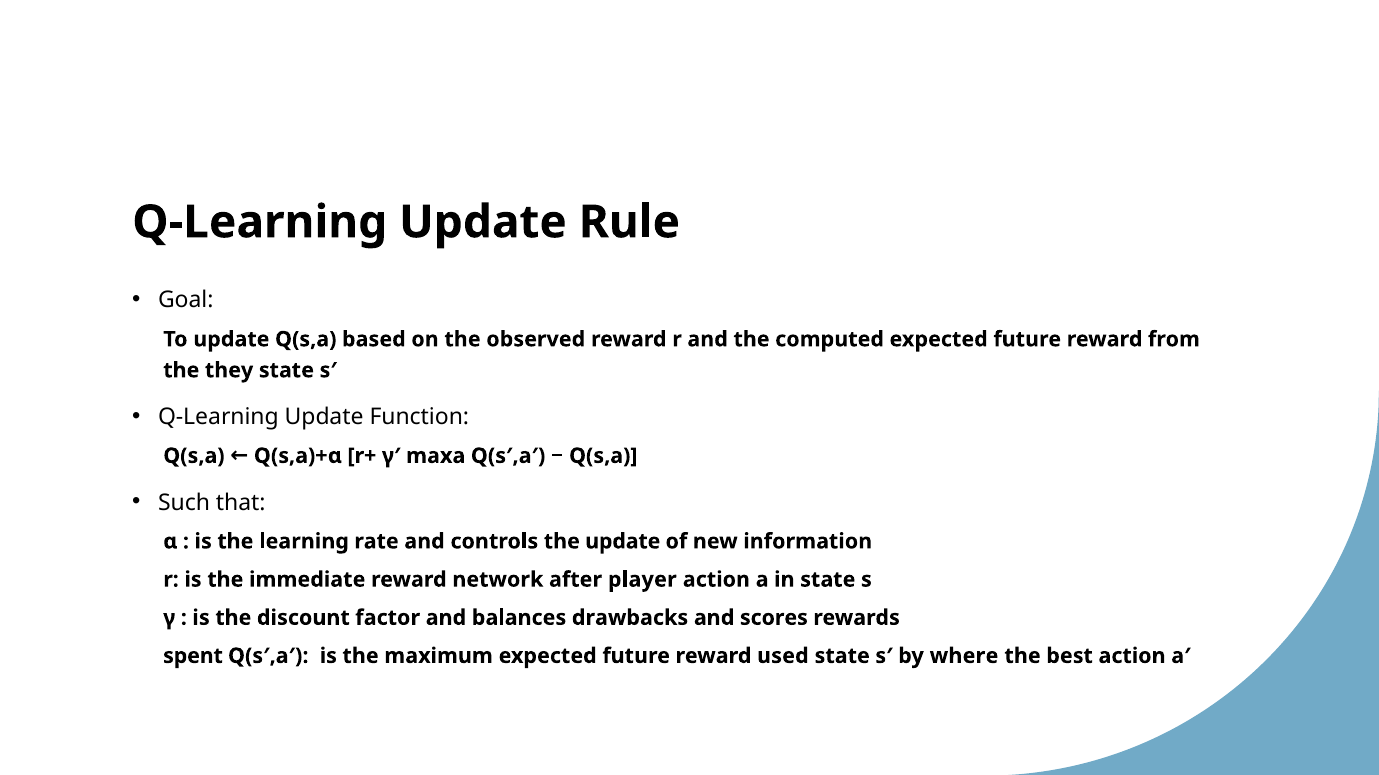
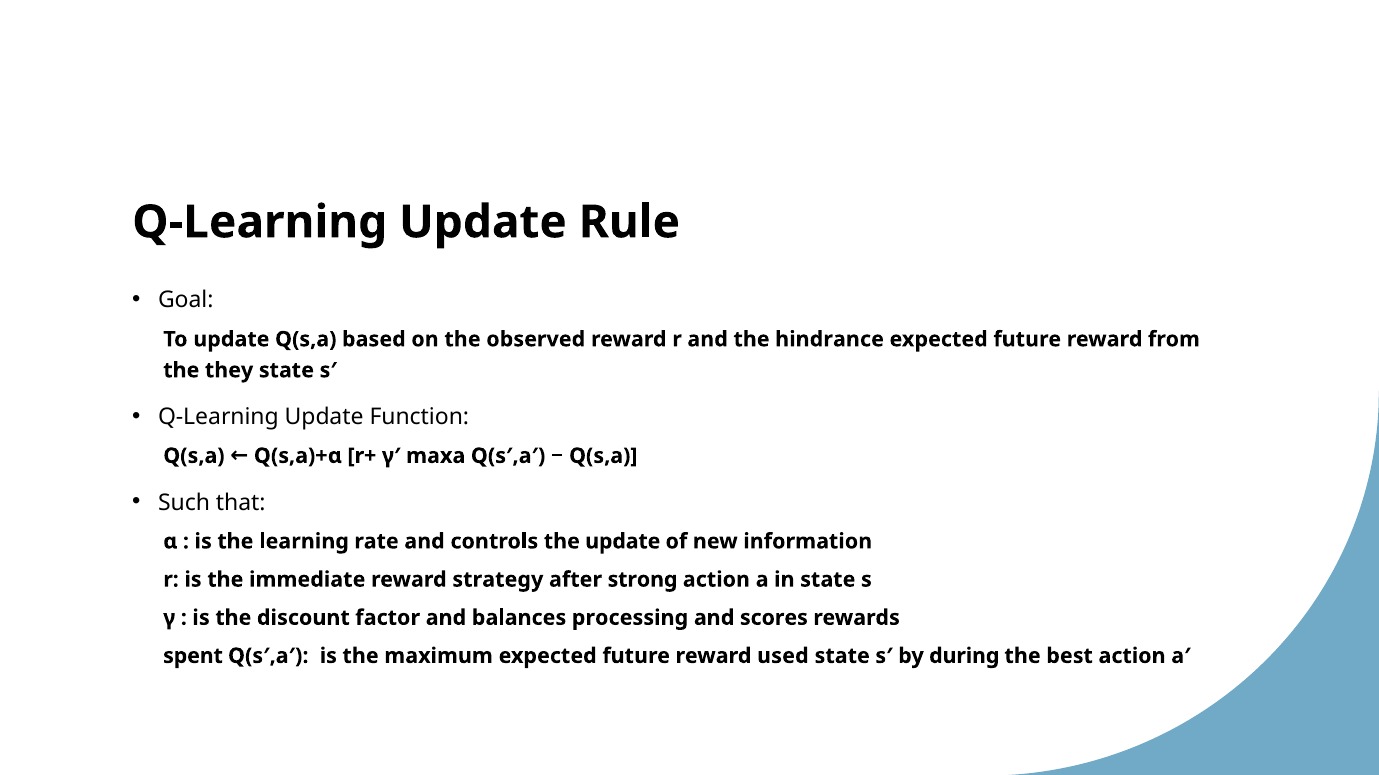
computed: computed -> hindrance (830, 340)
network: network -> strategy (498, 580)
player: player -> strong (643, 580)
drawbacks: drawbacks -> processing (630, 618)
where: where -> during (964, 656)
